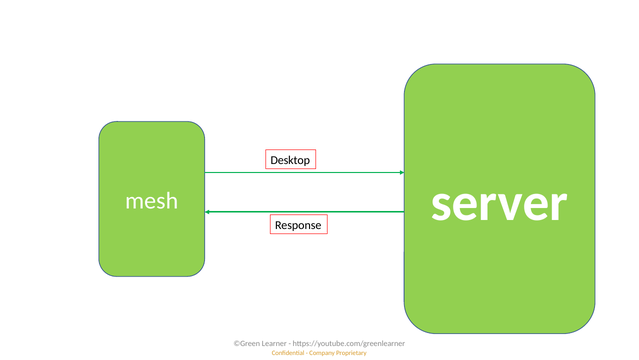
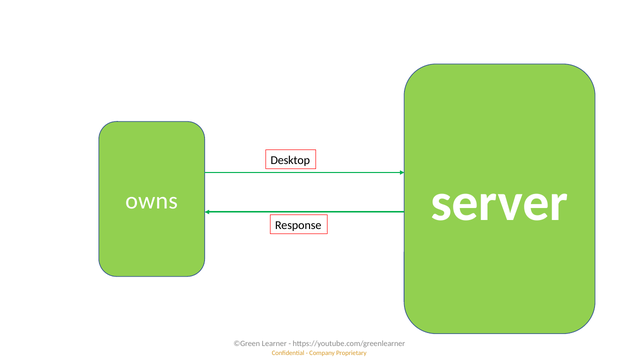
mesh: mesh -> owns (152, 200)
